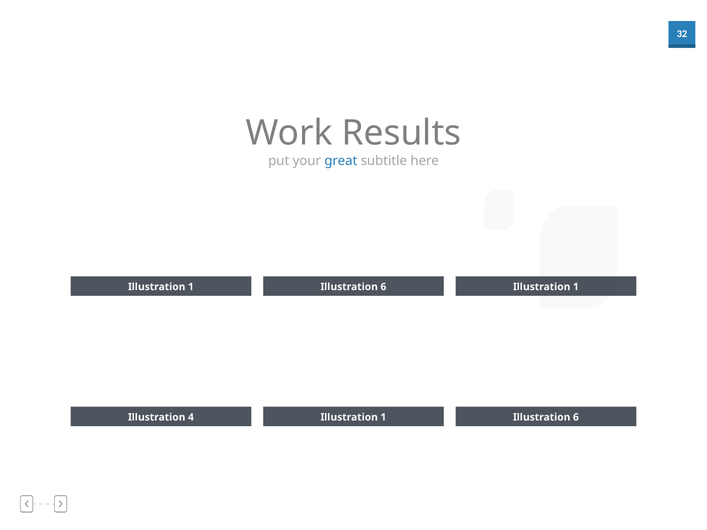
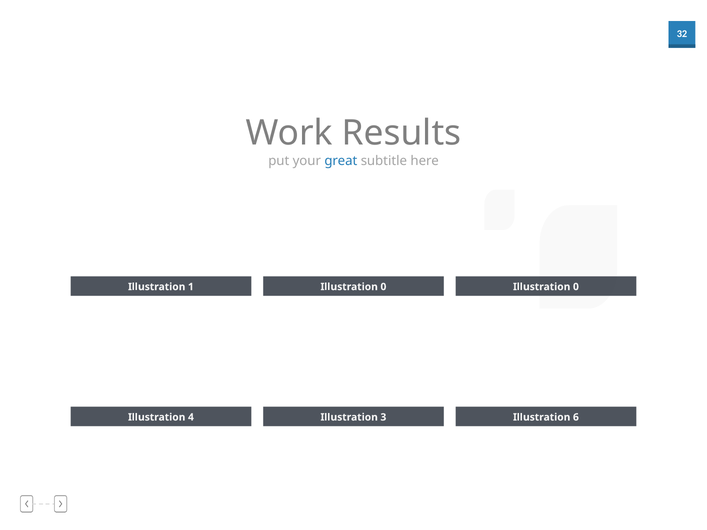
6: 6 -> 0 (383, 287)
1: 1 -> 0 (576, 287)
4 Illustration 1: 1 -> 3 (383, 417)
